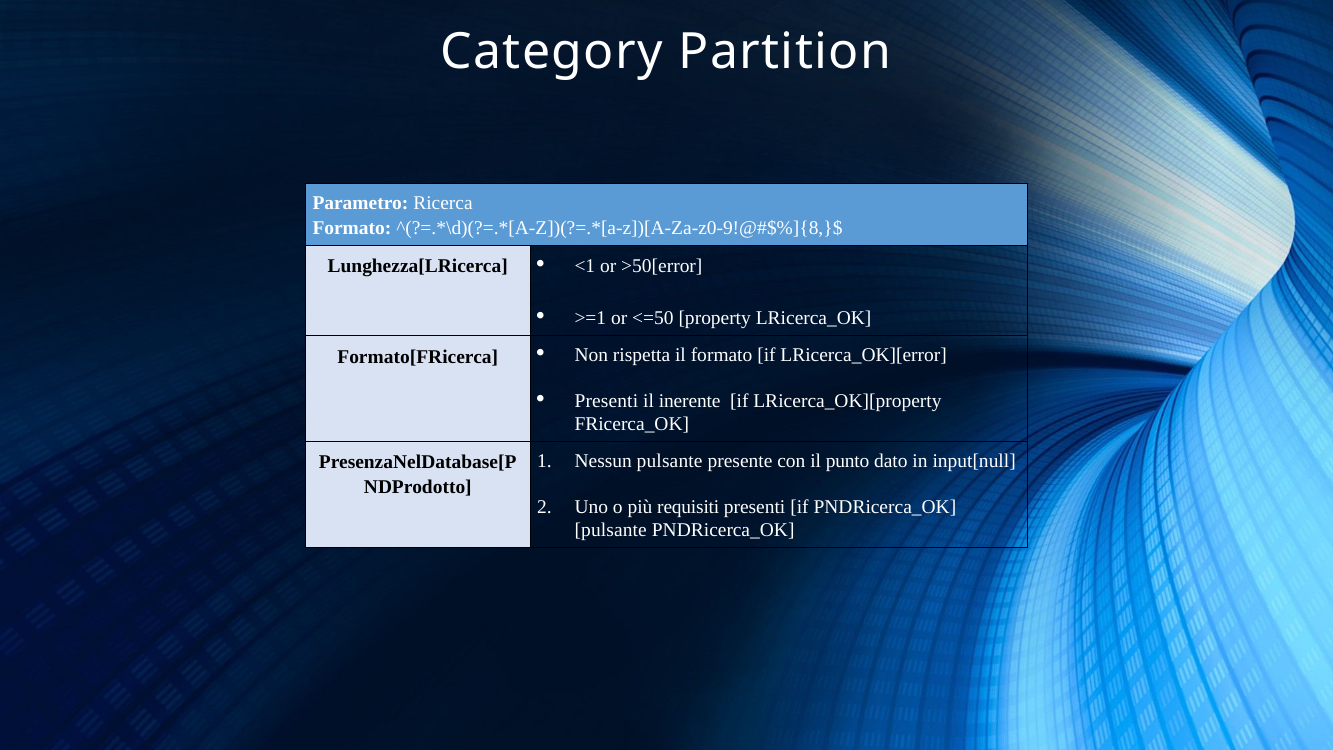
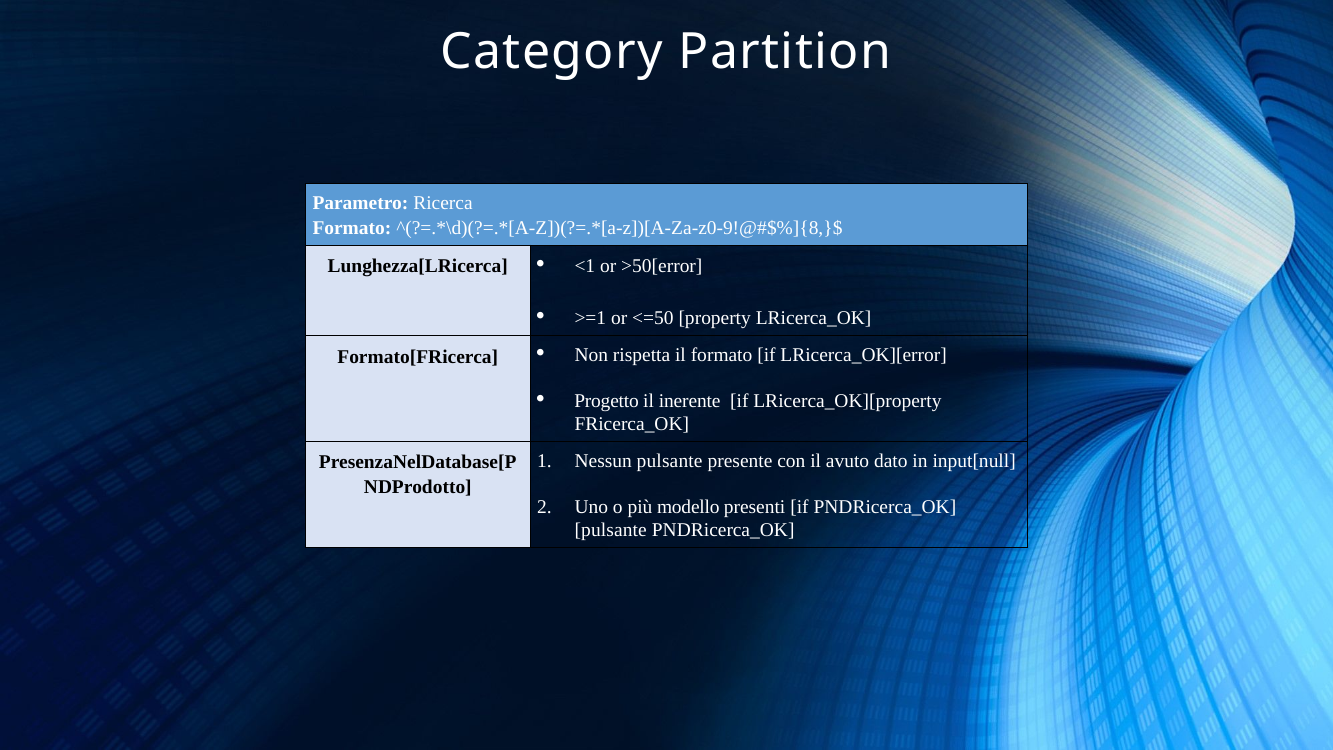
Presenti: Presenti -> Progetto (607, 401)
punto: punto -> avuto (848, 461)
requisiti: requisiti -> modello (688, 507)
